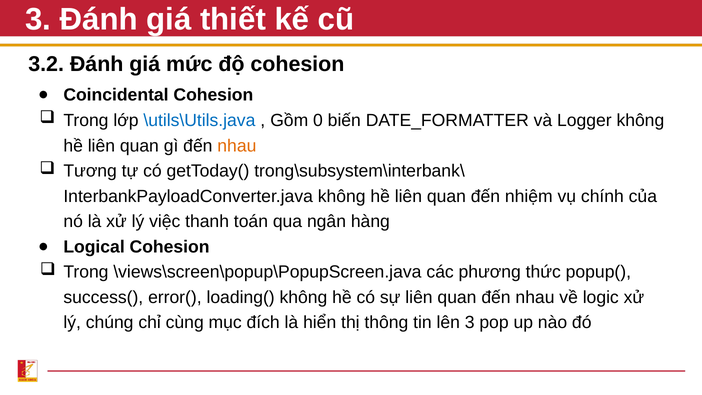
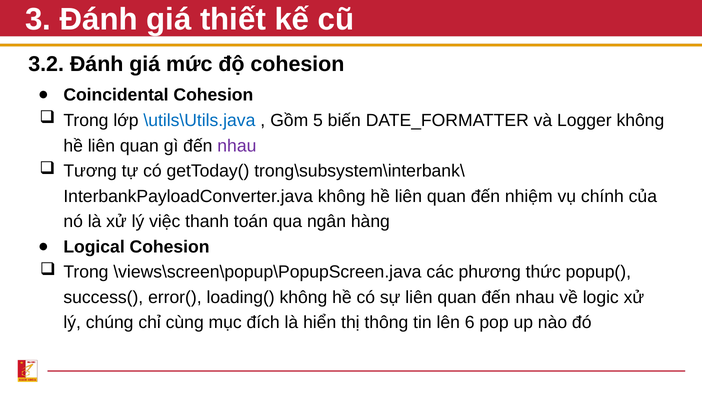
0: 0 -> 5 (318, 121)
nhau colour: orange -> purple (237, 146)
lên 3: 3 -> 6 (470, 323)
